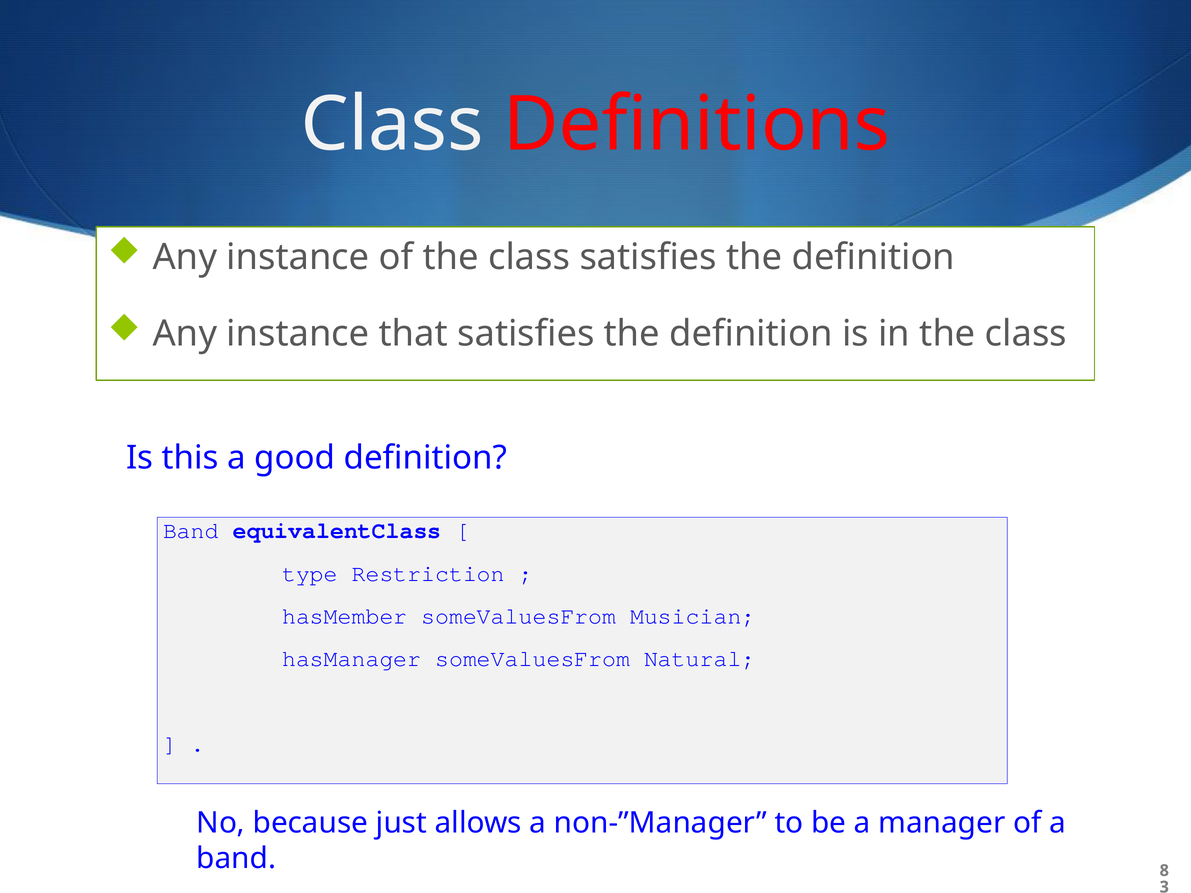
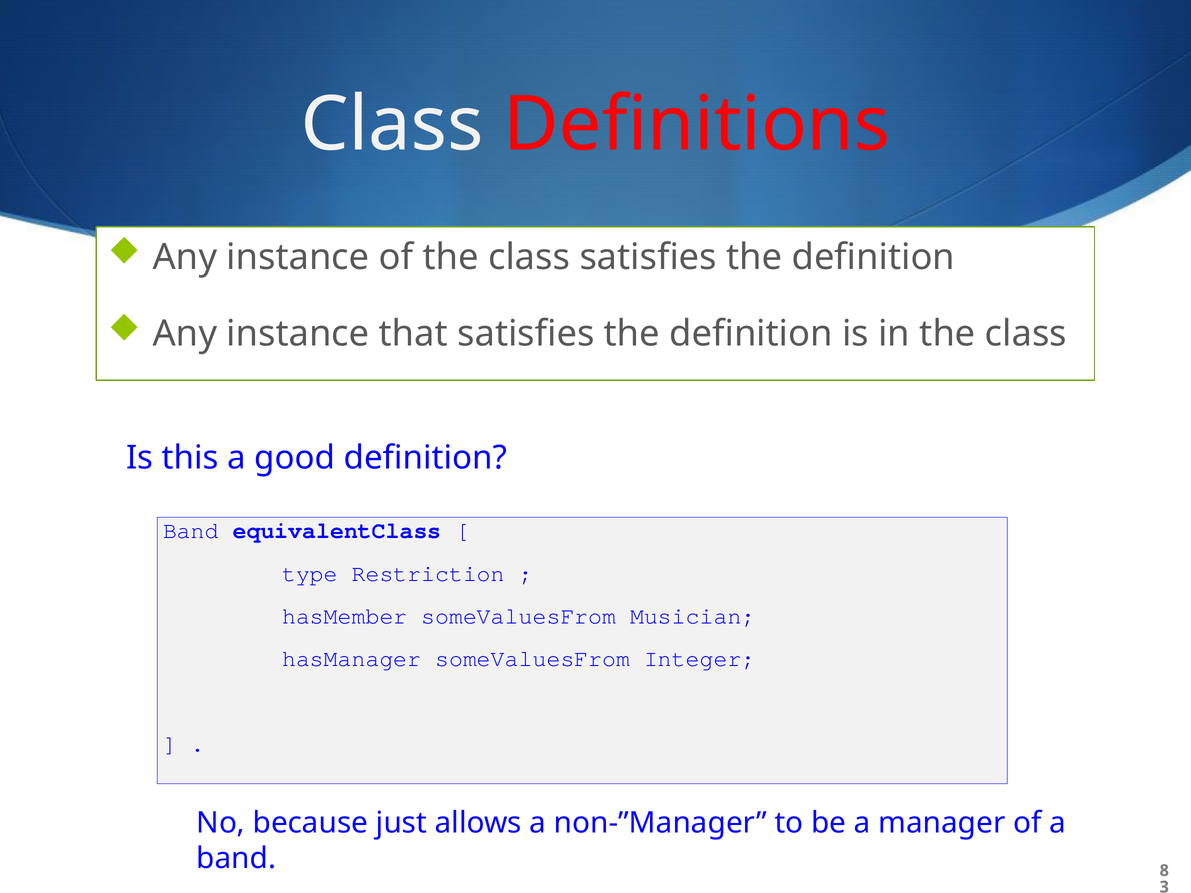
Natural: Natural -> Integer (700, 659)
